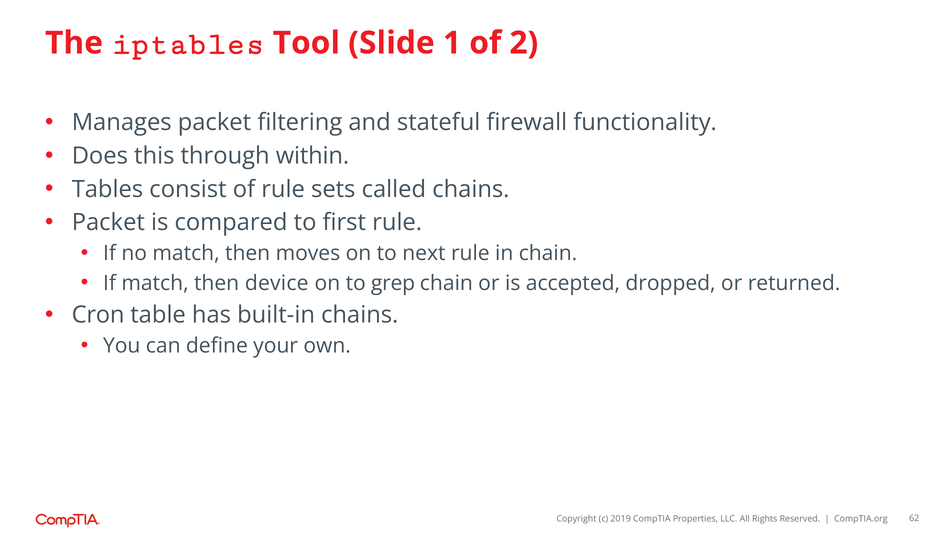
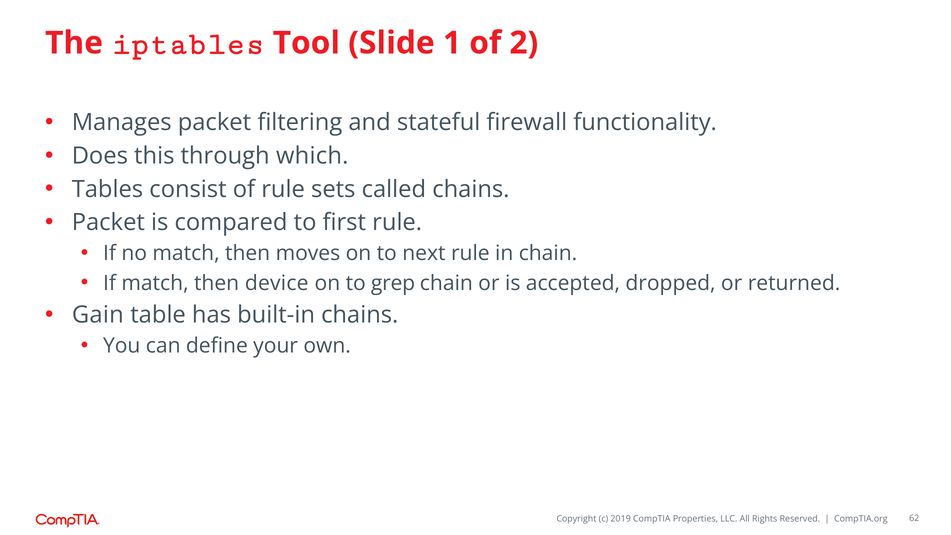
within: within -> which (312, 156)
Cron: Cron -> Gain (98, 315)
